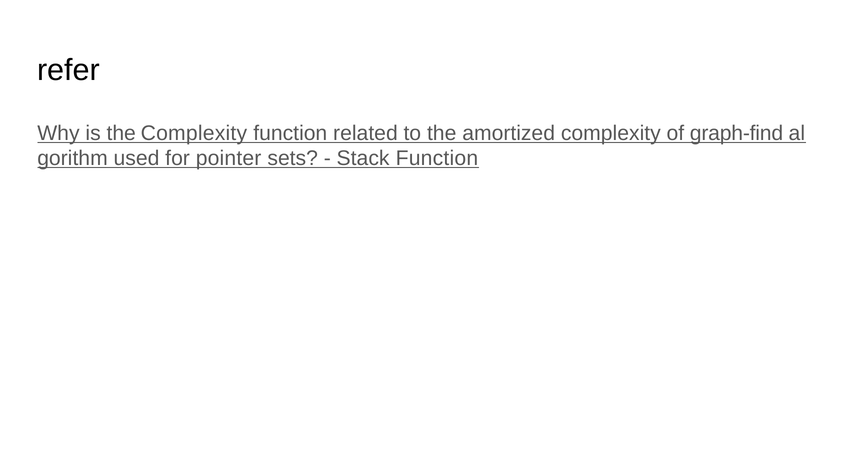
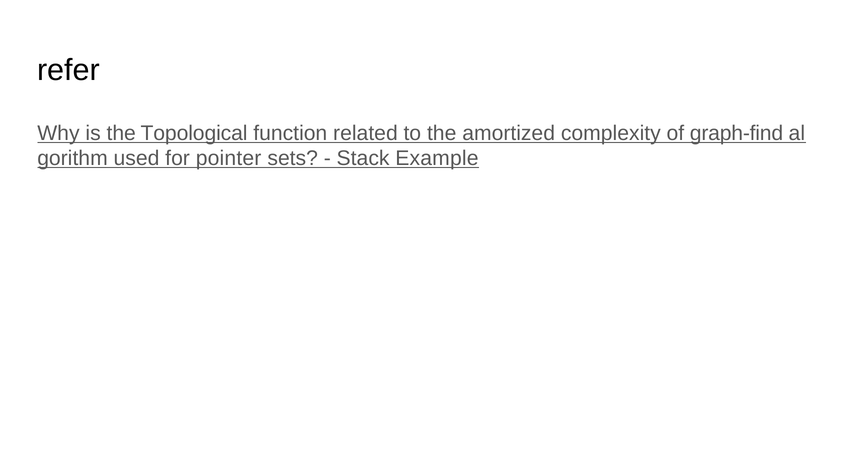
the Complexity: Complexity -> Topological (194, 133)
Stack Function: Function -> Example (437, 158)
